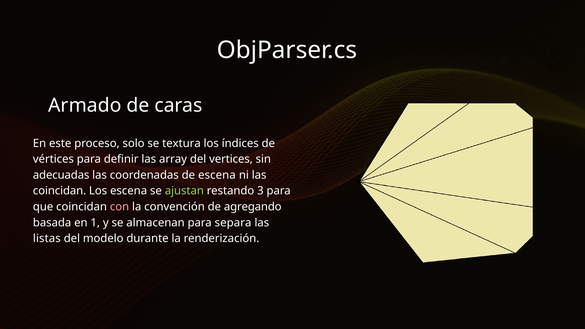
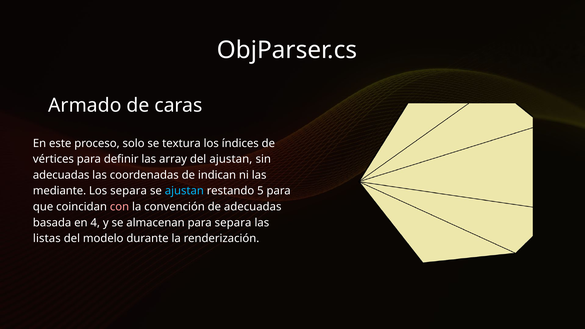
del vertices: vertices -> ajustan (231, 159)
de escena: escena -> indican (217, 175)
coincidan: coincidan -> mediante (60, 191)
Los escena: escena -> separa (129, 191)
ajustan colour: light green -> light blue (184, 191)
3: 3 -> 5 (260, 191)
de agregando: agregando -> adecuadas (253, 207)
1: 1 -> 4 (95, 223)
